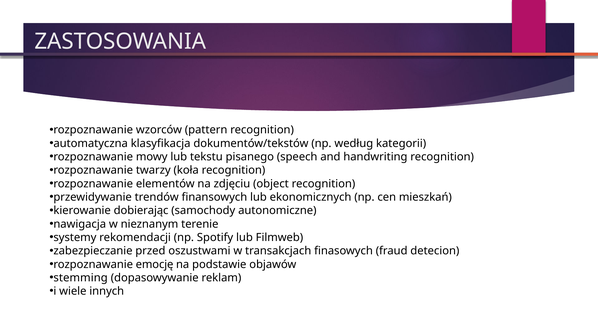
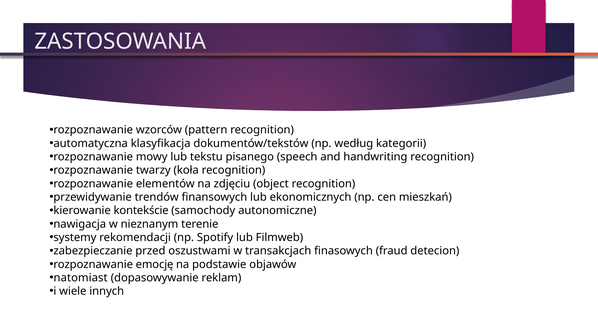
dobierając: dobierając -> kontekście (141, 211)
stemming: stemming -> natomiast (81, 278)
